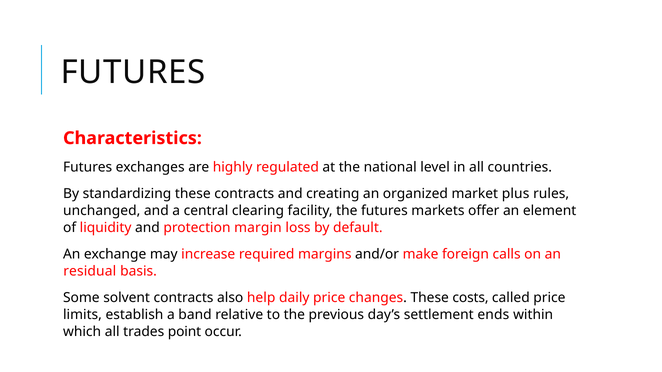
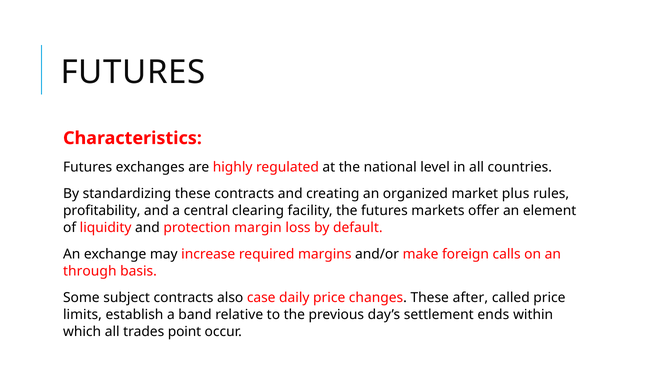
unchanged: unchanged -> profitability (102, 211)
residual: residual -> through (90, 272)
solvent: solvent -> subject (127, 298)
help: help -> case (261, 298)
costs: costs -> after (470, 298)
